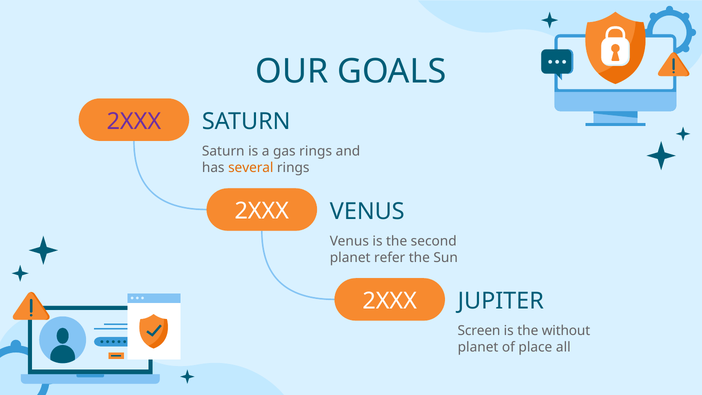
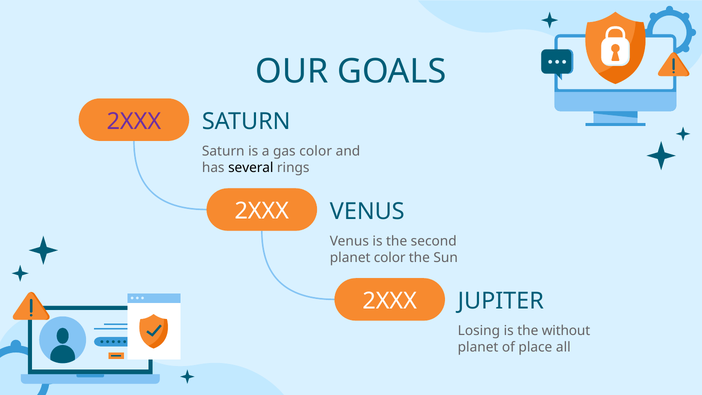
gas rings: rings -> color (316, 151)
several colour: orange -> black (251, 168)
planet refer: refer -> color (390, 257)
Screen: Screen -> Losing (479, 331)
